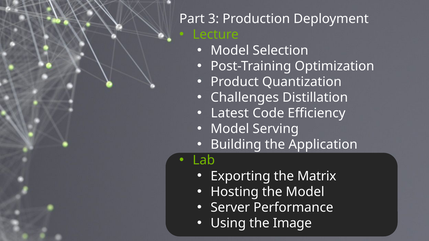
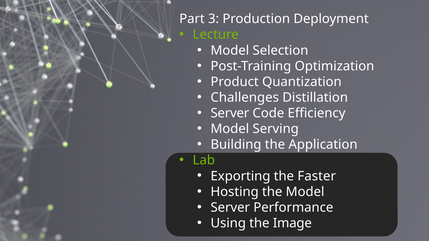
Latest: Latest -> Server (230, 113)
Matrix: Matrix -> Faster (317, 176)
